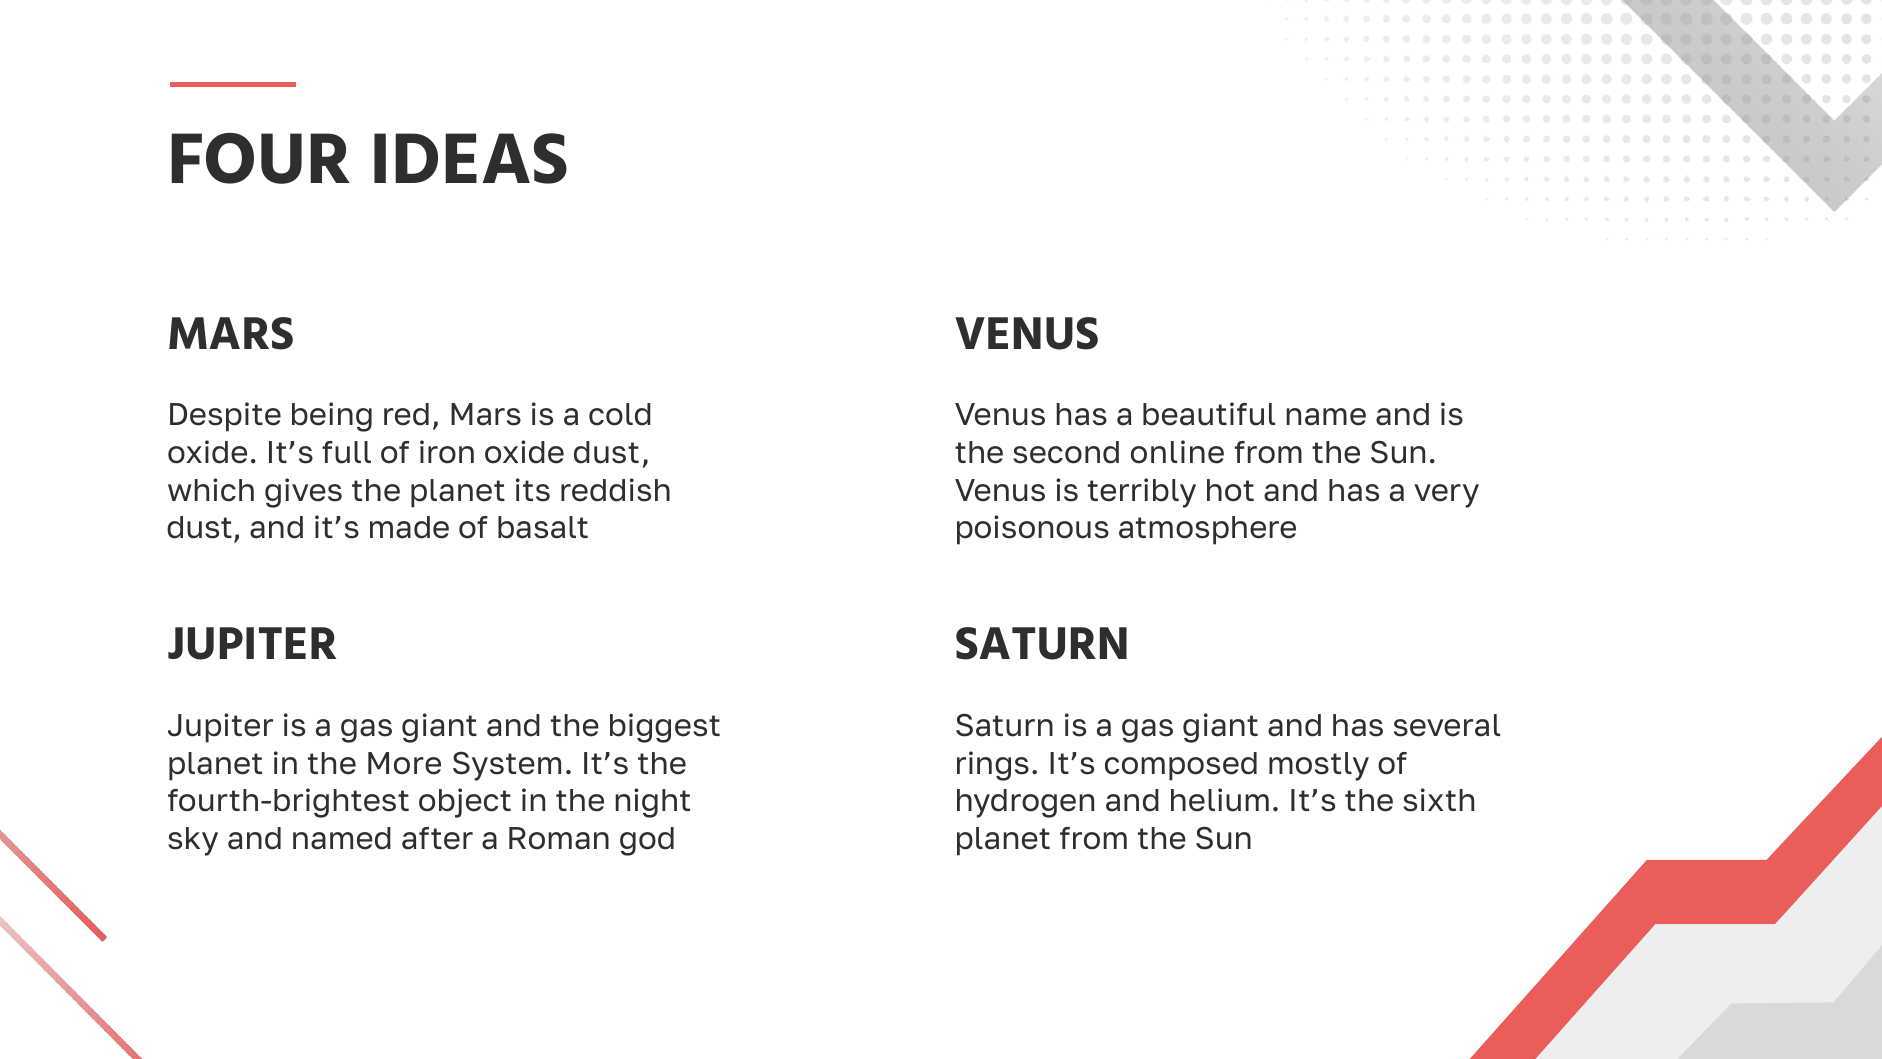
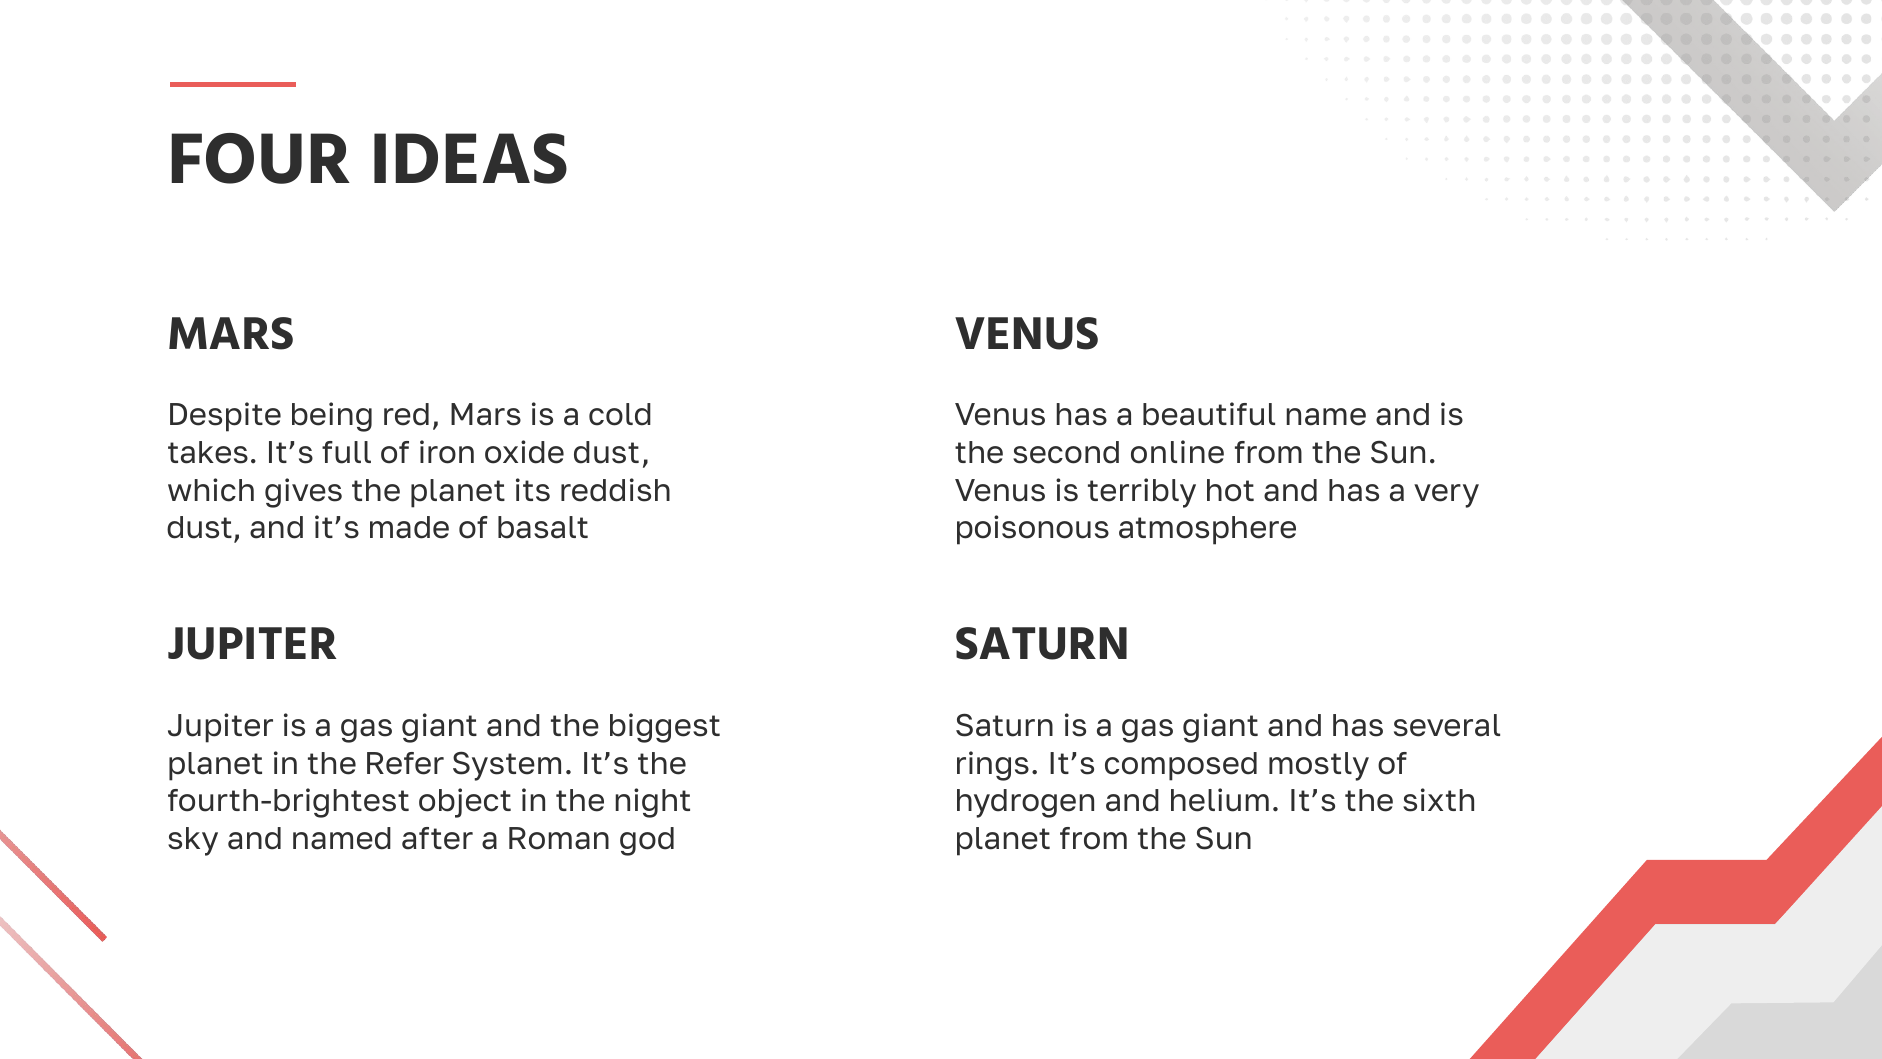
oxide: oxide -> takes (213, 453)
More: More -> Refer (404, 763)
